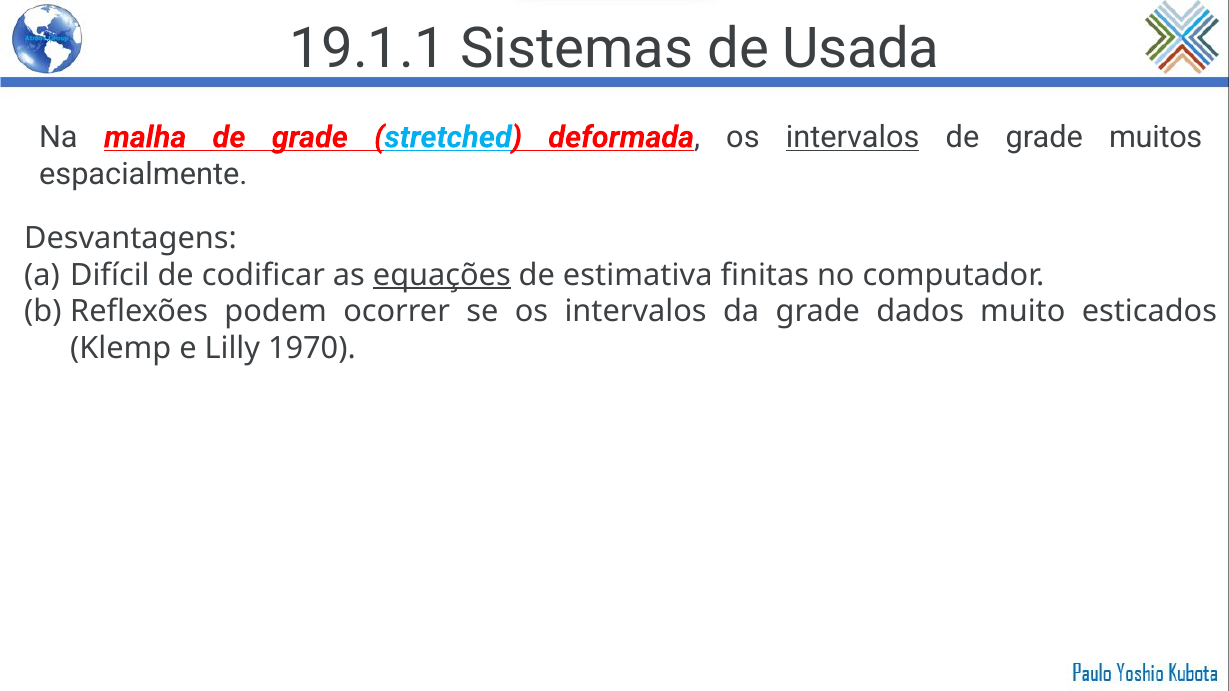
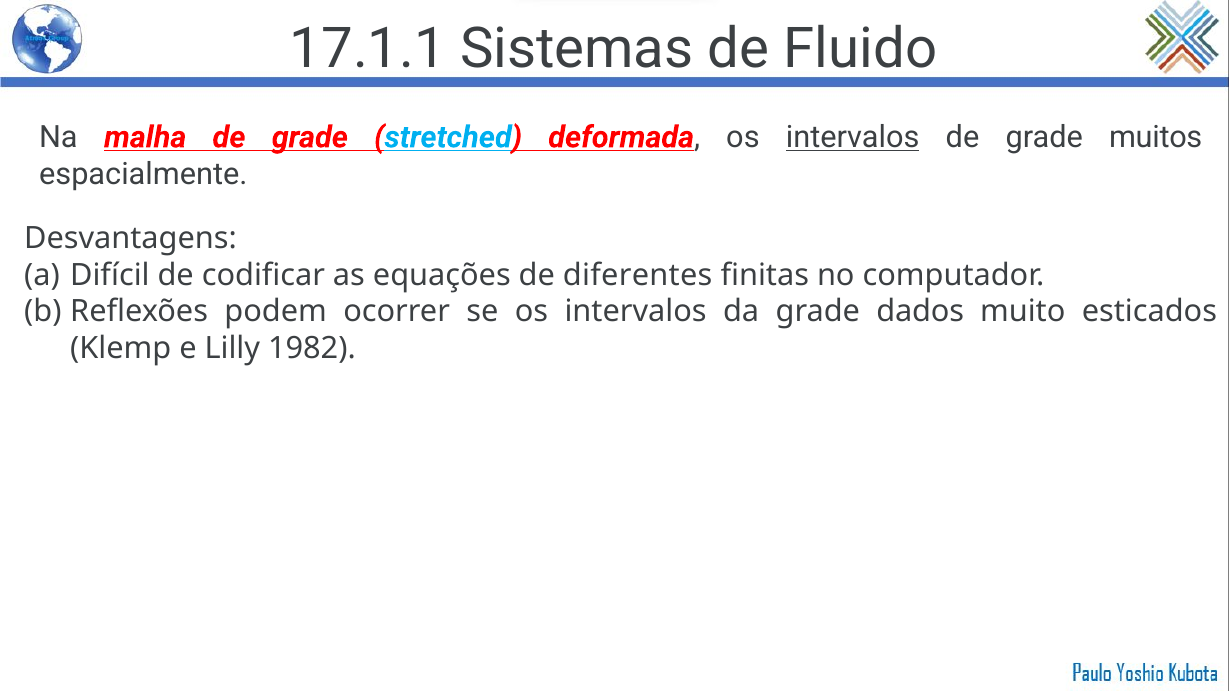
19.1.1: 19.1.1 -> 17.1.1 (368, 49)
Usada: Usada -> Fluido (861, 49)
equações underline: present -> none (442, 275)
estimativa: estimativa -> diferentes (638, 275)
1970: 1970 -> 1982 (312, 349)
